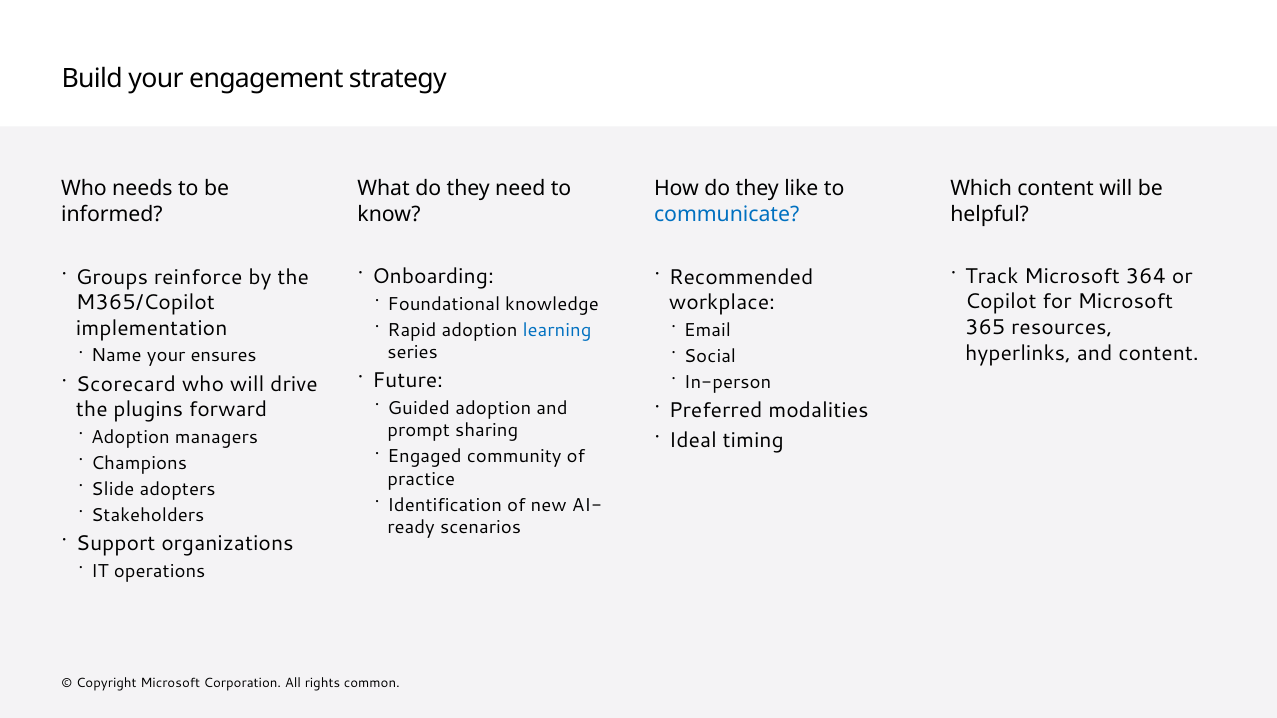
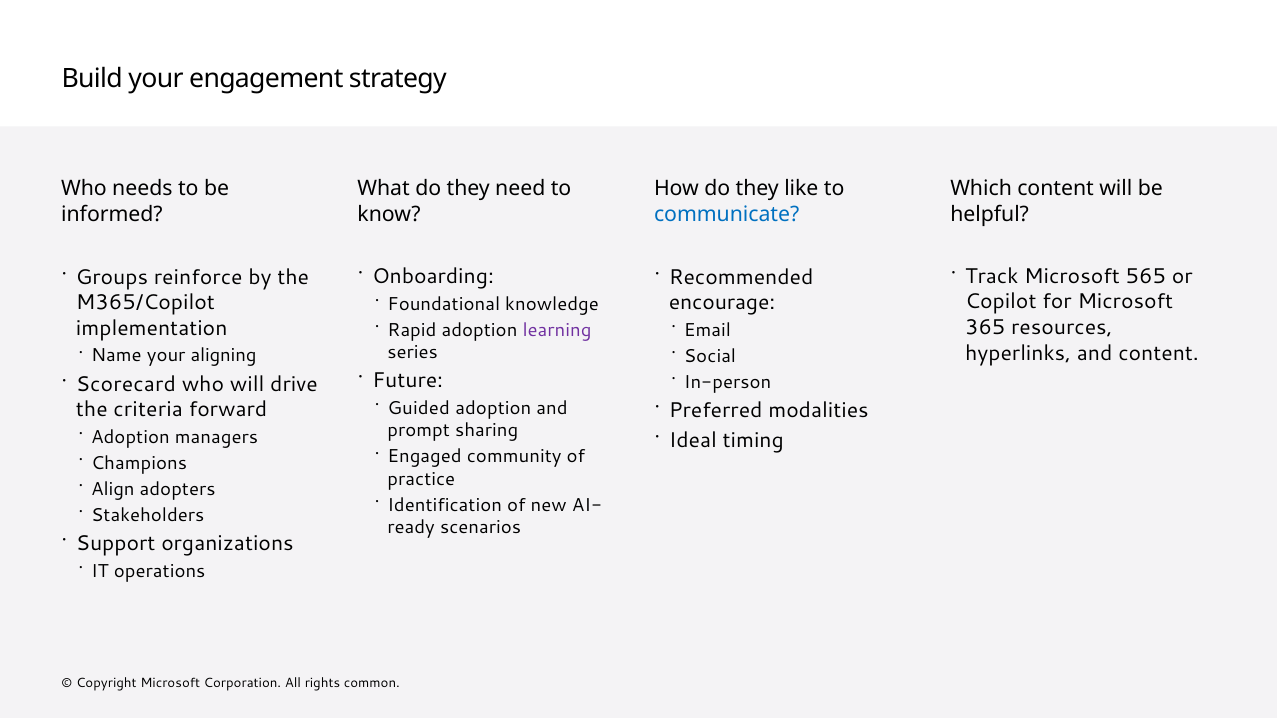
364: 364 -> 565 (1146, 277)
workplace: workplace -> encourage (722, 303)
learning colour: blue -> purple (557, 330)
ensures: ensures -> aligning (224, 356)
plugins: plugins -> criteria (148, 410)
Slide: Slide -> Align (113, 489)
